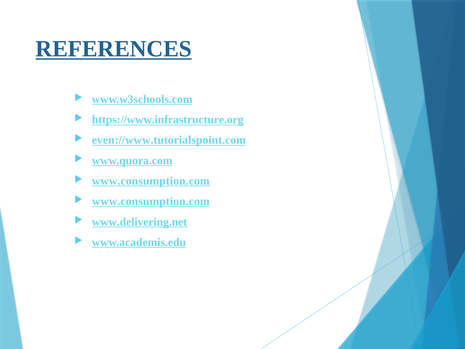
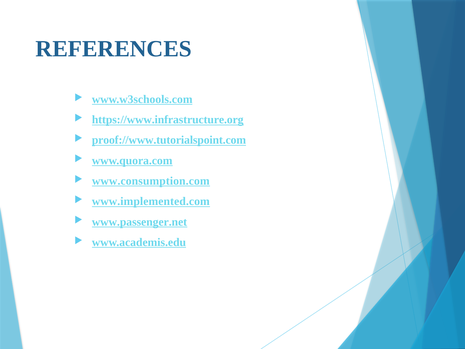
REFERENCES underline: present -> none (114, 49)
even://www.tutorialspoint.com: even://www.tutorialspoint.com -> proof://www.tutorialspoint.com (169, 140)
www.consumption.com: www.consumption.com -> www.implemented.com (151, 201)
www.delivering.net: www.delivering.net -> www.passenger.net (139, 222)
